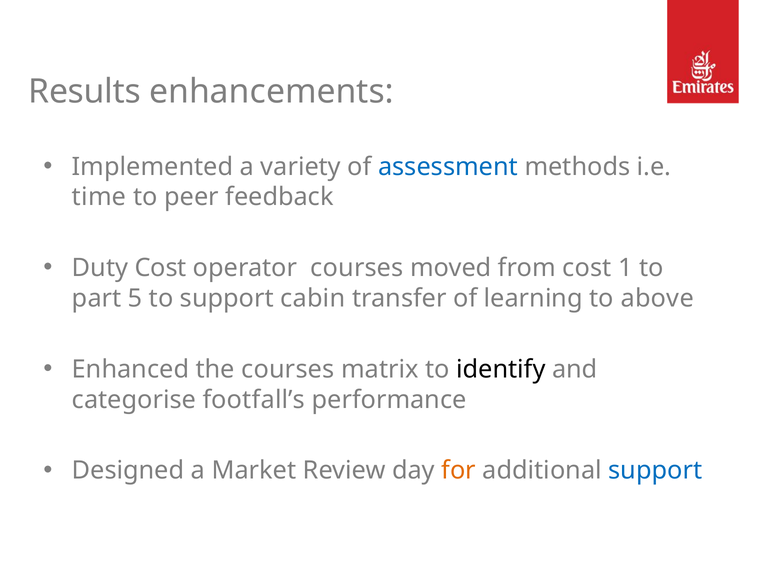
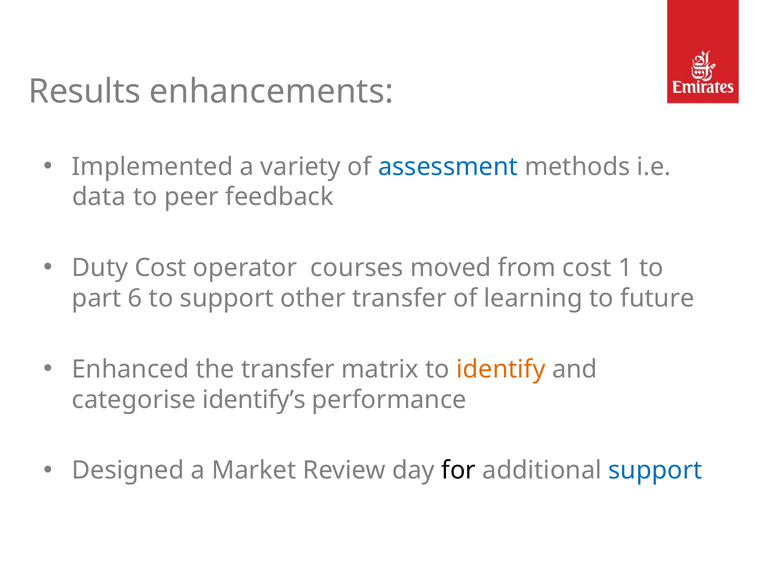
time: time -> data (99, 197)
5: 5 -> 6 (135, 298)
cabin: cabin -> other (313, 298)
above: above -> future (657, 298)
the courses: courses -> transfer (288, 369)
identify colour: black -> orange (501, 369)
footfall’s: footfall’s -> identify’s (254, 400)
for colour: orange -> black (459, 471)
